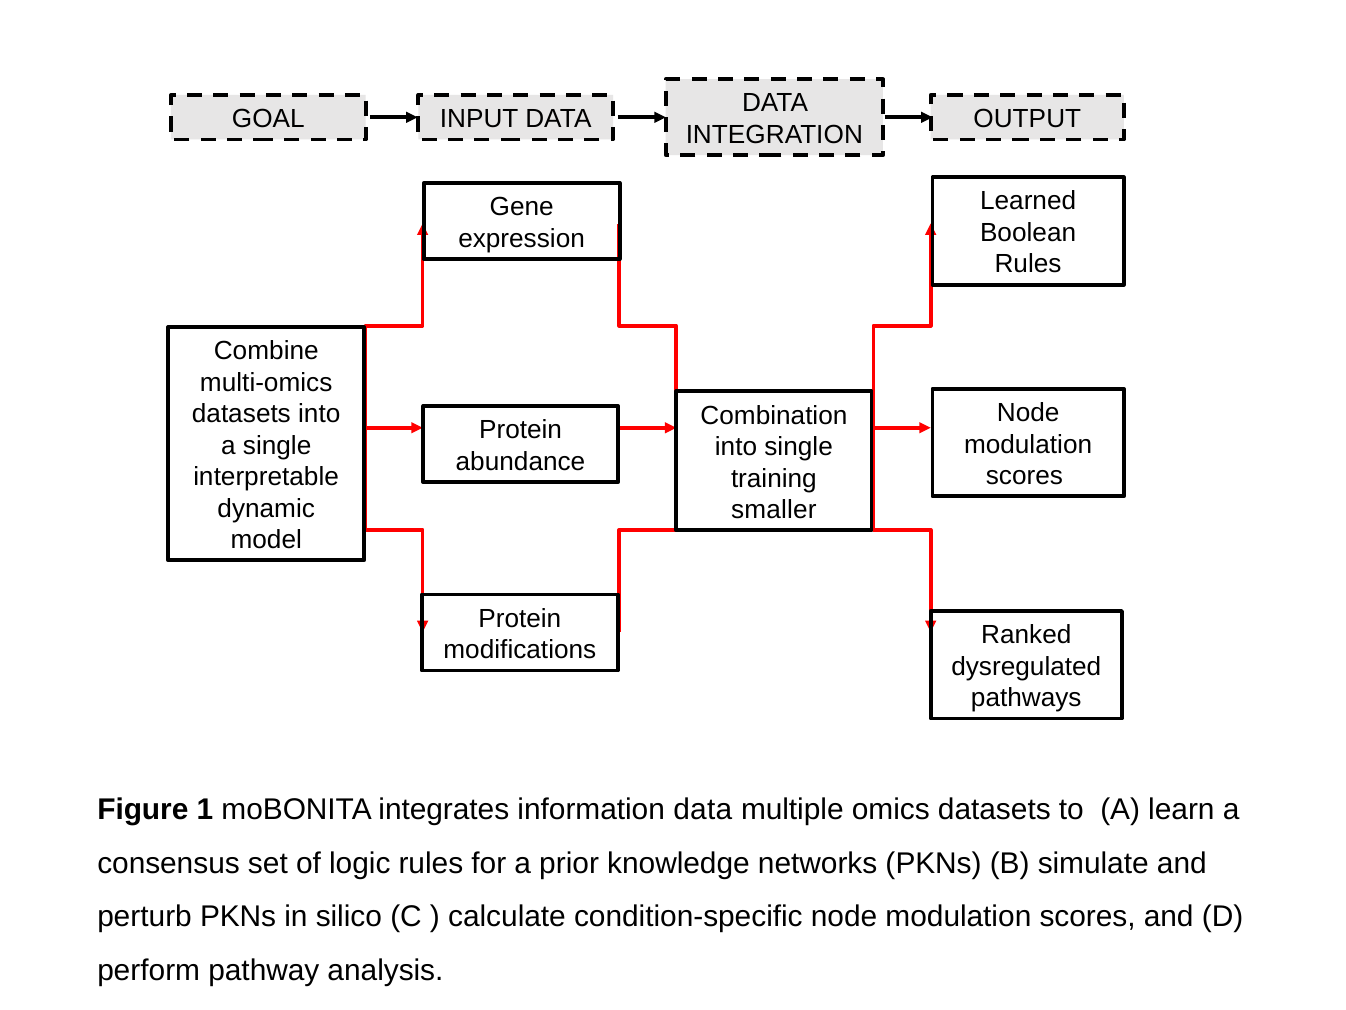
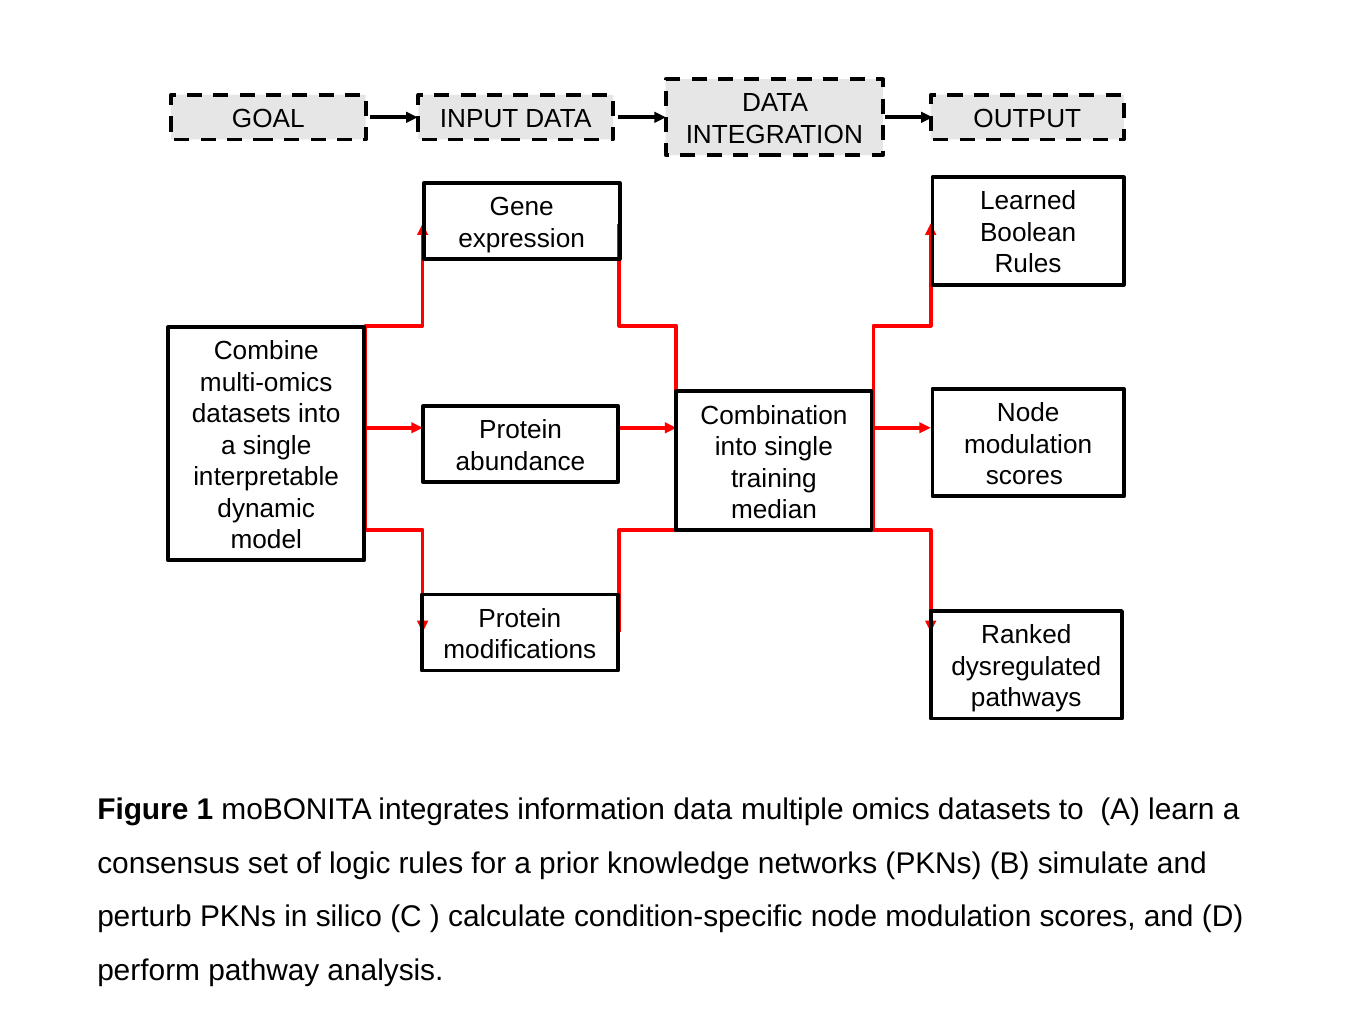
smaller: smaller -> median (774, 510)
